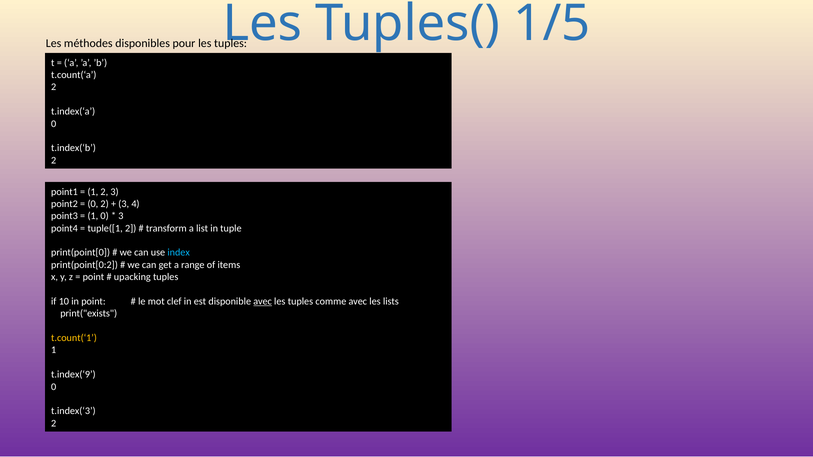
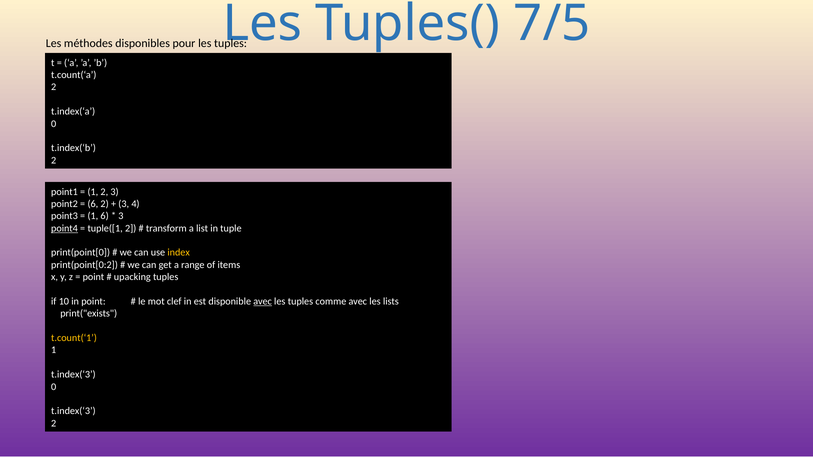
1/5: 1/5 -> 7/5 (552, 23)
0: 0 -> 6 (93, 204)
1 0: 0 -> 6 (105, 216)
point4 underline: none -> present (64, 228)
index colour: light blue -> yellow (179, 253)
t.index(‘9: t.index(‘9 -> t.index(‘3 (73, 375)
